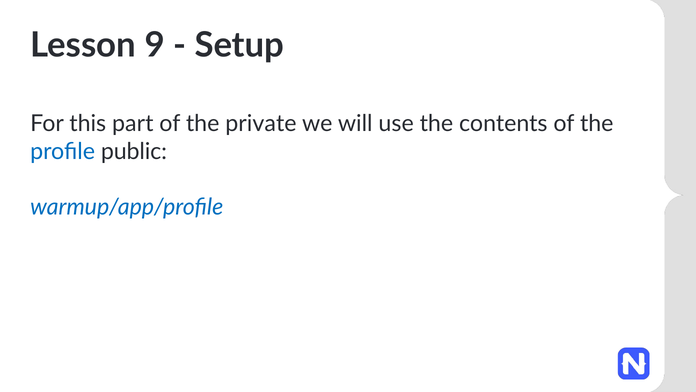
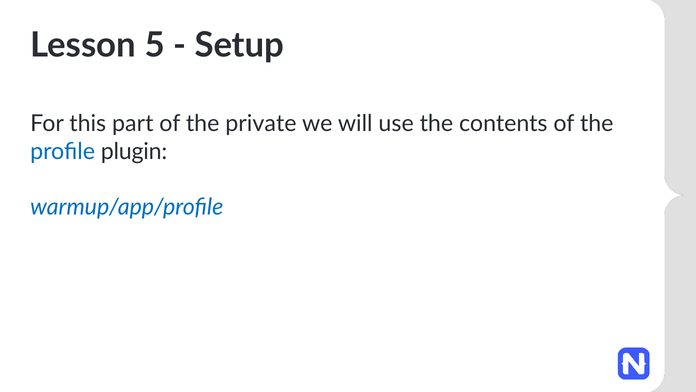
9: 9 -> 5 (155, 45)
public: public -> plugin (134, 151)
